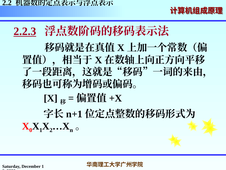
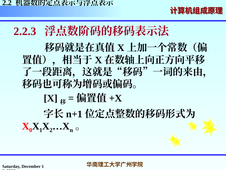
2.2.3 underline: present -> none (25, 31)
